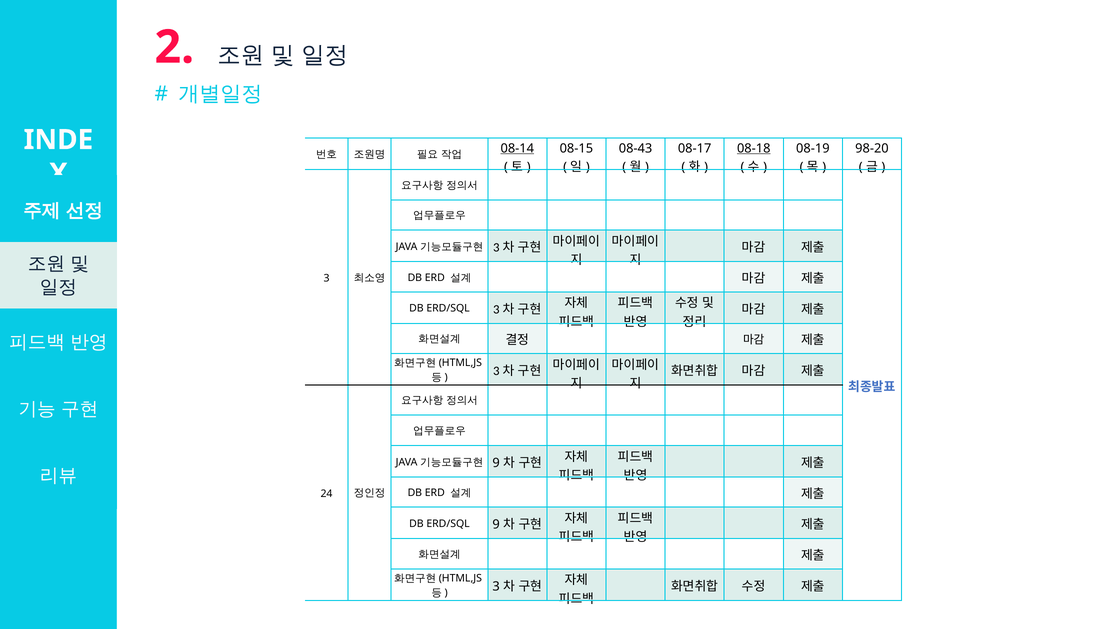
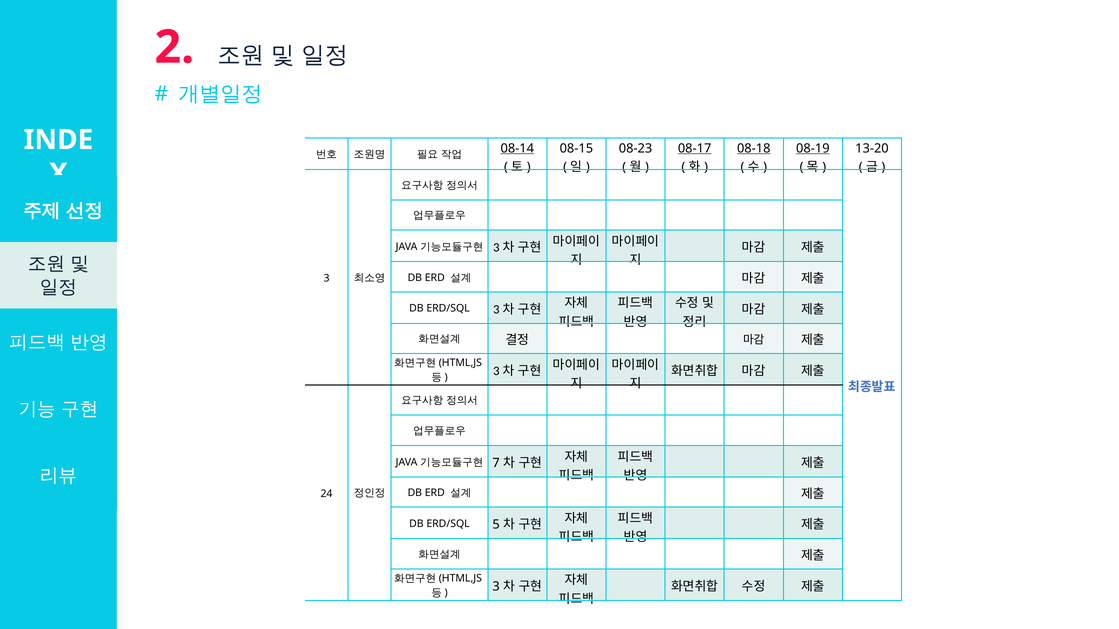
08-43: 08-43 -> 08-23 (636, 148)
08-17 underline: none -> present (695, 148)
08-19 underline: none -> present (813, 148)
98-20: 98-20 -> 13-20 (872, 148)
9: 9 -> 7 (496, 463)
ERD/SQL 9: 9 -> 5 (496, 525)
